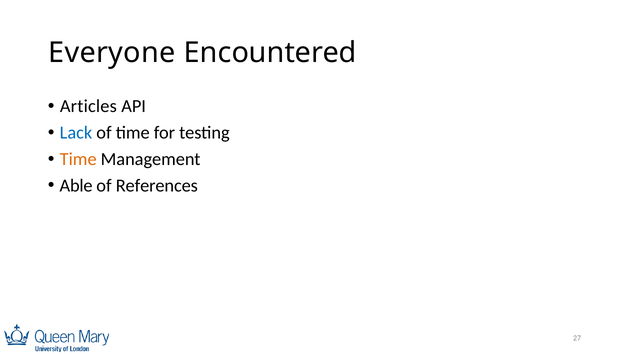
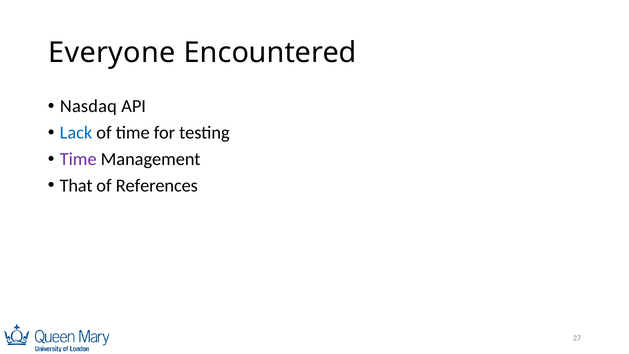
Articles: Articles -> Nasdaq (88, 106)
Time colour: orange -> purple (78, 159)
Able: Able -> That (76, 185)
